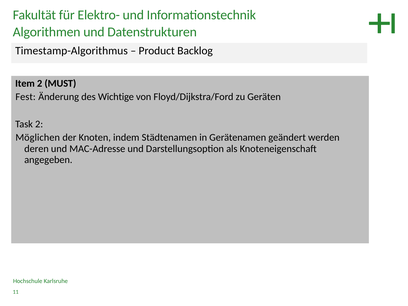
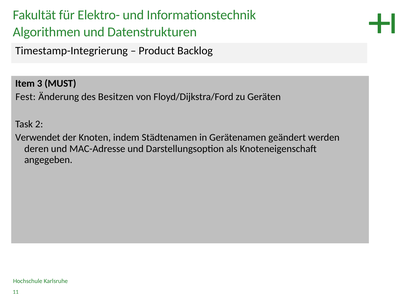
Timestamp-Algorithmus: Timestamp-Algorithmus -> Timestamp-Integrierung (72, 51)
Item 2: 2 -> 3 (40, 83)
Wichtige: Wichtige -> Besitzen (116, 97)
Möglichen: Möglichen -> Verwendet (38, 138)
